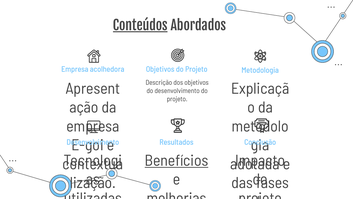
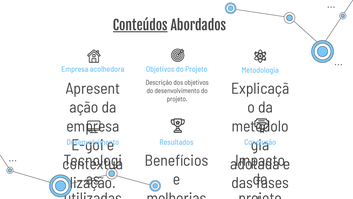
Benefícios underline: present -> none (176, 160)
